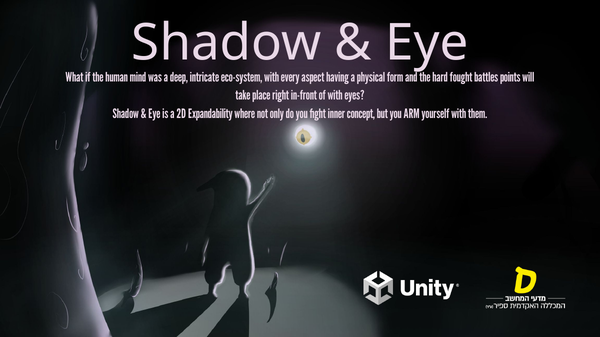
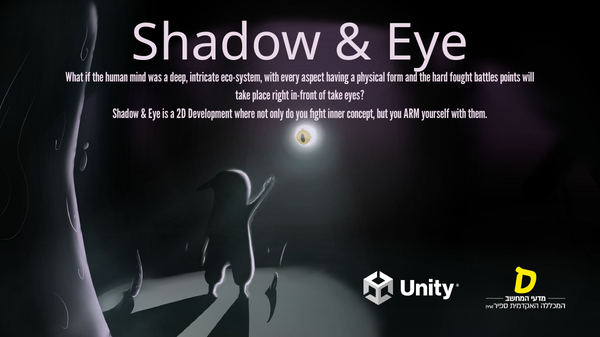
of with: with -> take (335, 96)
Expandability: Expandability -> Development (210, 114)
